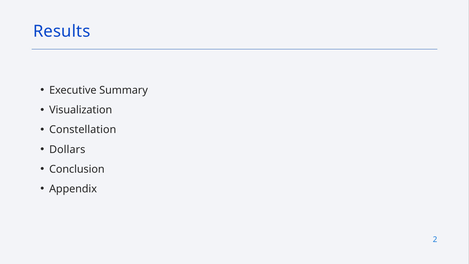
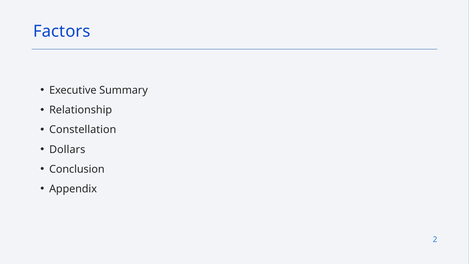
Results: Results -> Factors (62, 31)
Visualization: Visualization -> Relationship (81, 110)
